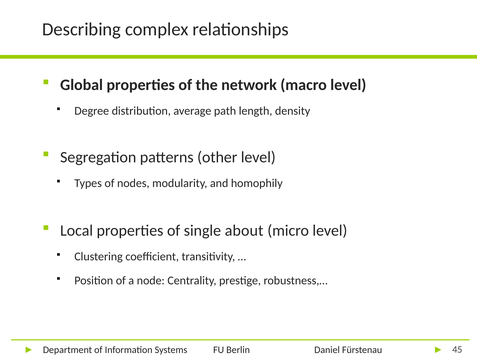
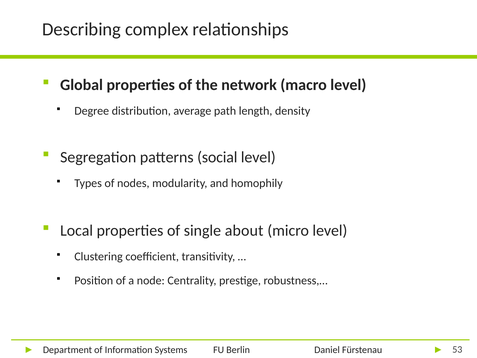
other: other -> social (217, 157)
45: 45 -> 53 (457, 349)
